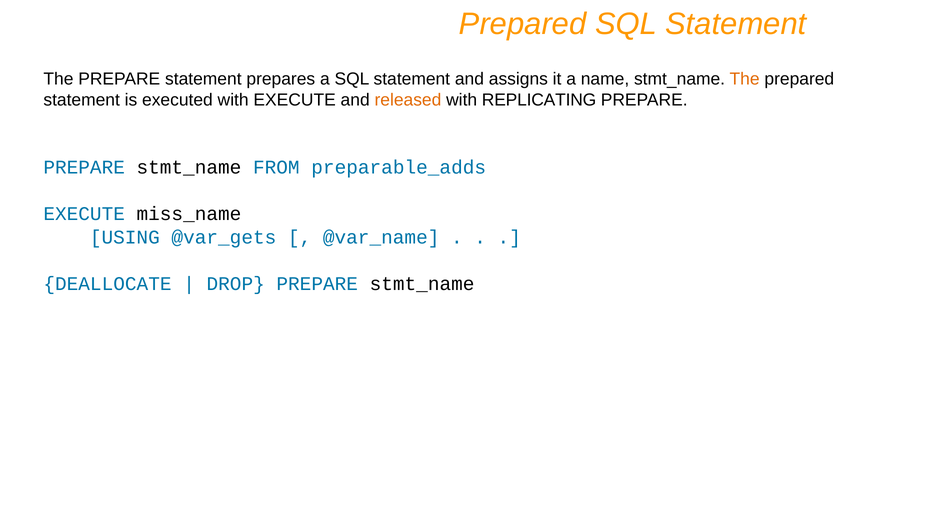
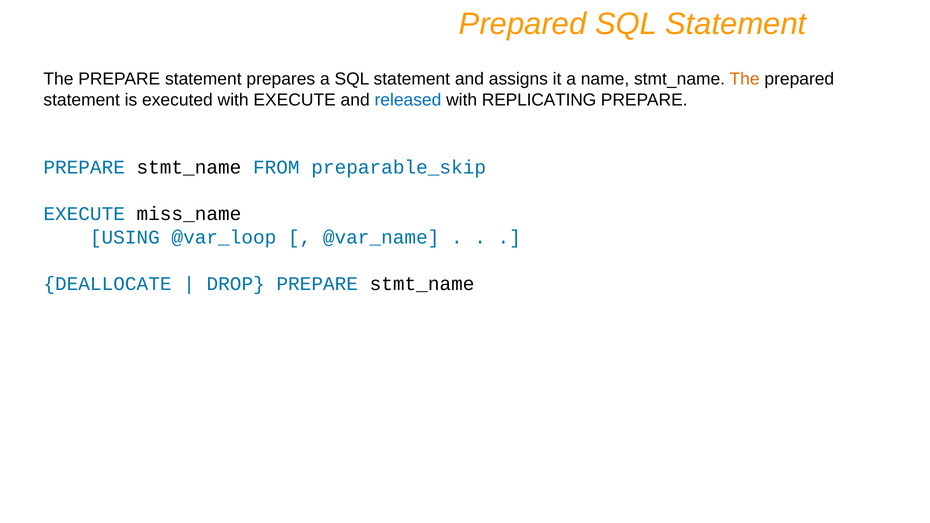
released colour: orange -> blue (408, 100)
preparable_adds: preparable_adds -> preparable_skip (399, 167)
@var_gets: @var_gets -> @var_loop (224, 237)
